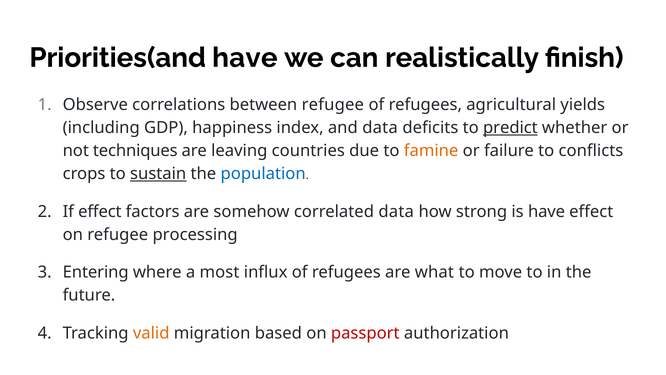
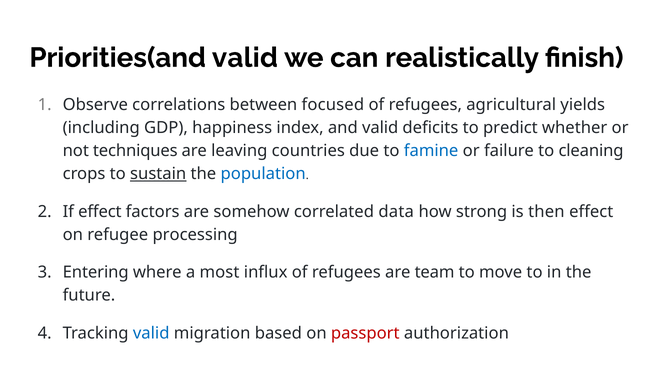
Priorities(and have: have -> valid (245, 58)
between refugee: refugee -> focused (333, 105)
and data: data -> valid (380, 128)
predict underline: present -> none (510, 128)
famine colour: orange -> blue (431, 151)
conflicts: conflicts -> cleaning (591, 151)
is have: have -> then (546, 211)
what: what -> team (435, 272)
valid colour: orange -> blue (151, 333)
